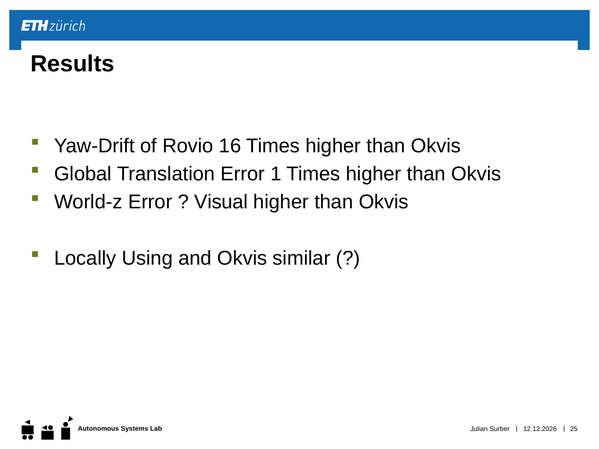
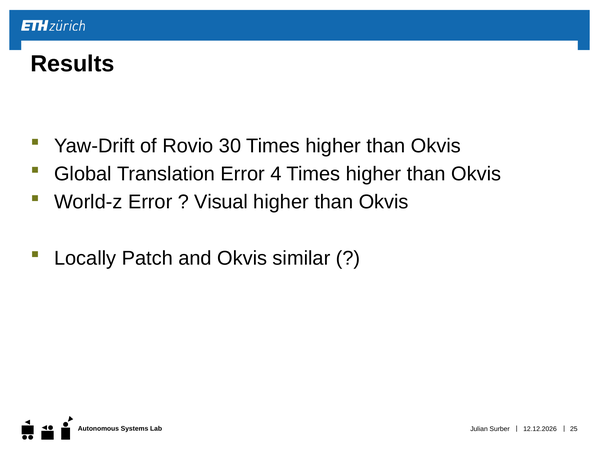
16: 16 -> 30 (230, 146)
1: 1 -> 4 (276, 174)
Using: Using -> Patch (147, 258)
